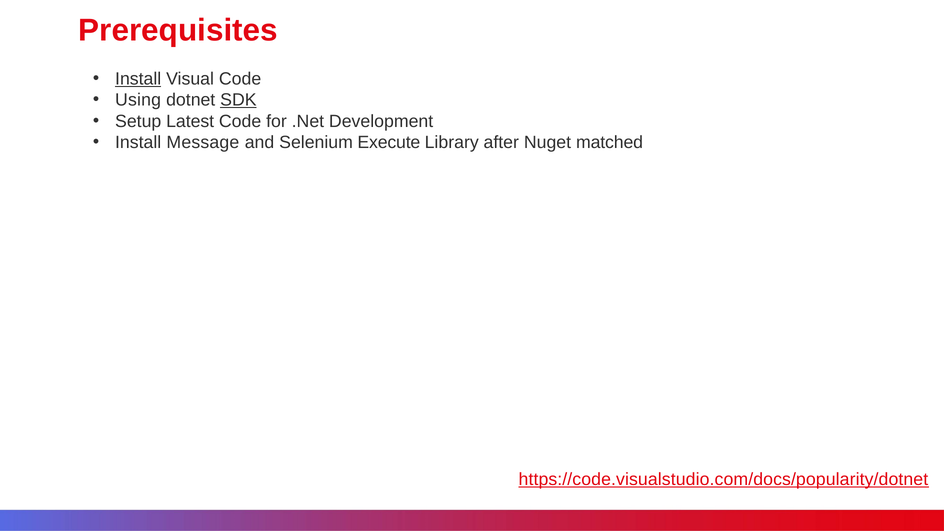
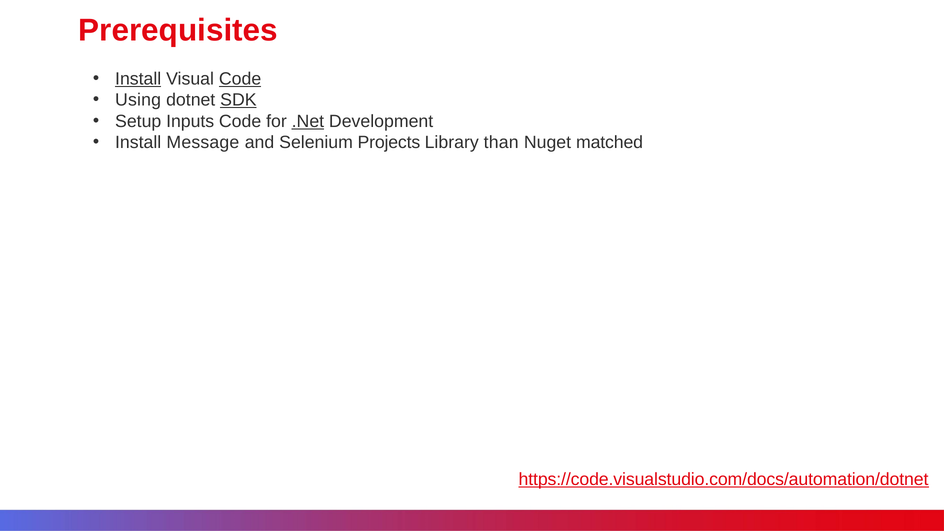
Code underline: none -> present (240, 79)
Latest: Latest -> Inputs (190, 121)
.Net underline: none -> present (308, 121)
Execute: Execute -> Projects (389, 143)
after: after -> than (501, 143)
https://code.visualstudio.com/docs/popularity/dotnet: https://code.visualstudio.com/docs/popularity/dotnet -> https://code.visualstudio.com/docs/automation/dotnet (723, 479)
